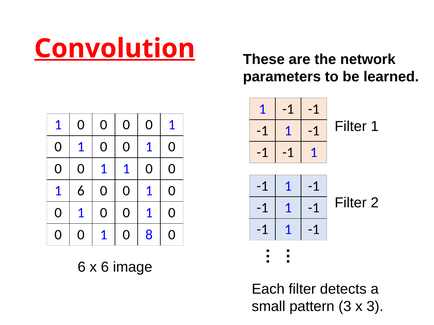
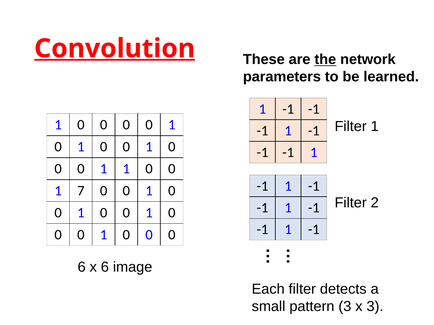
the underline: none -> present (325, 60)
1 6: 6 -> 7 (81, 191)
8: 8 -> 0 (149, 235)
